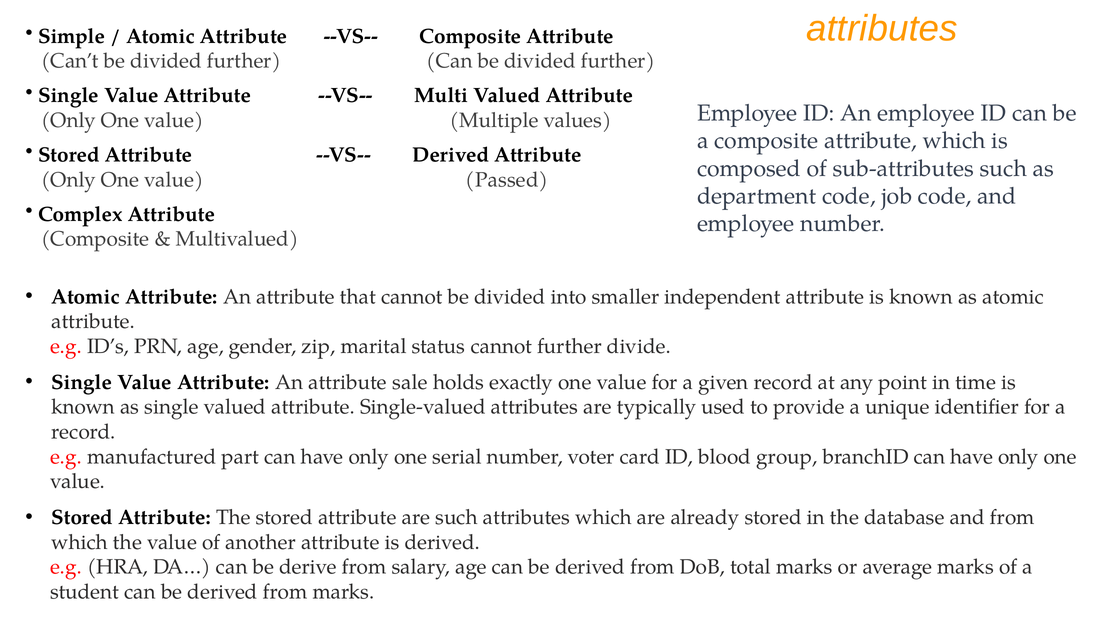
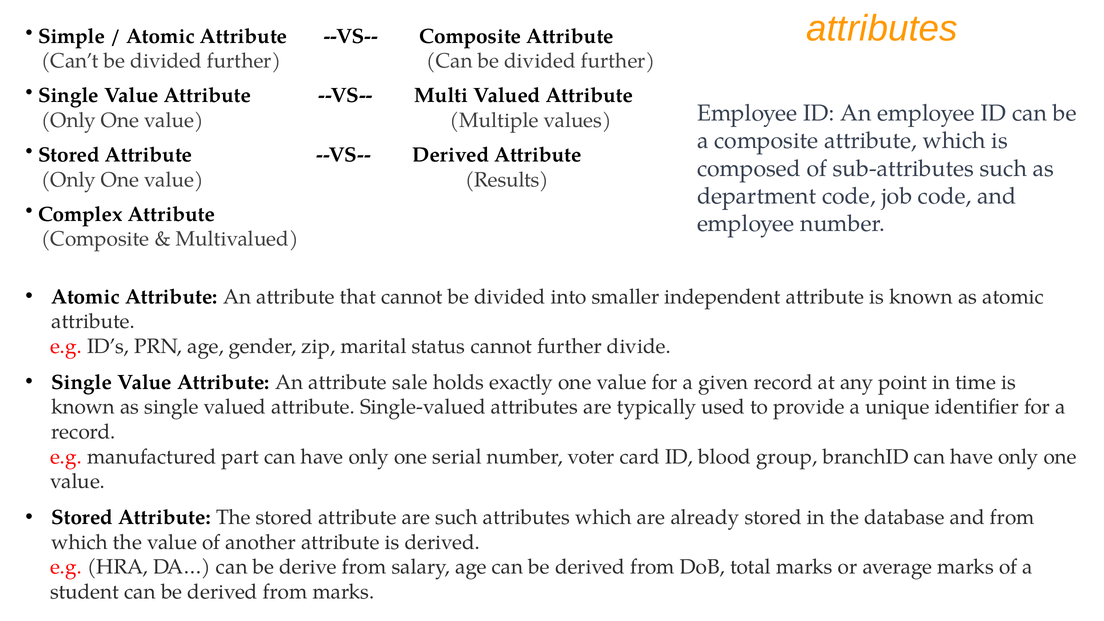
Passed: Passed -> Results (507, 180)
